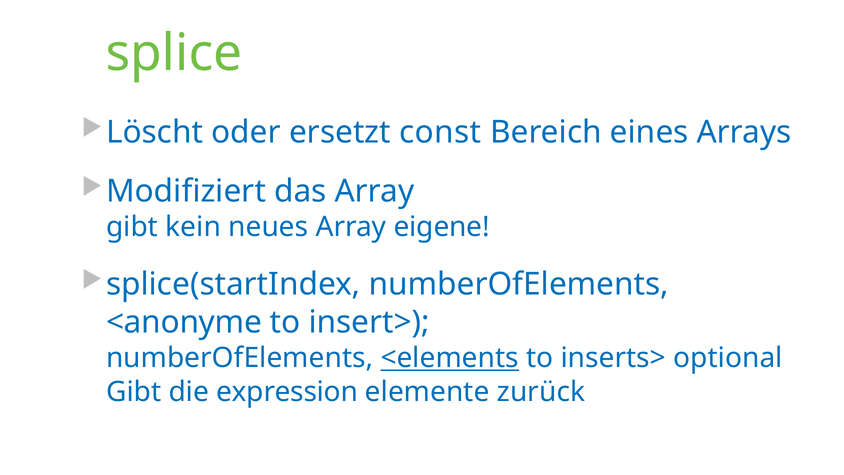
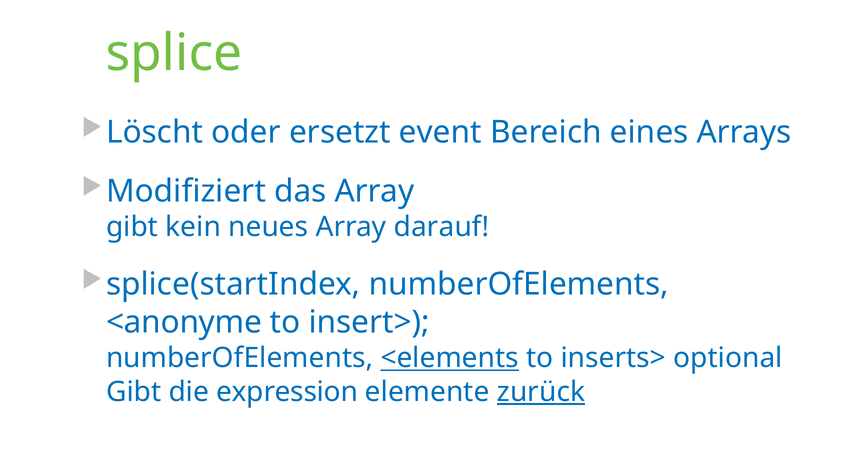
const: const -> event (440, 132)
eigene: eigene -> darauf (441, 227)
zurück underline: none -> present (541, 392)
